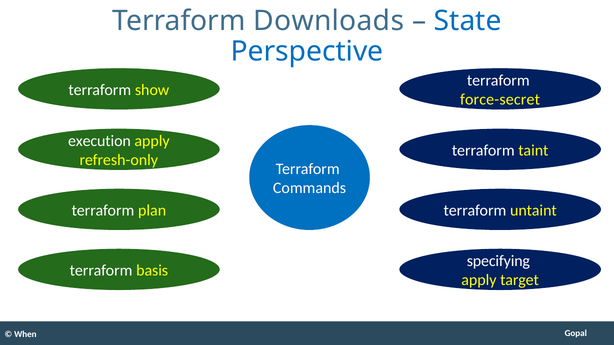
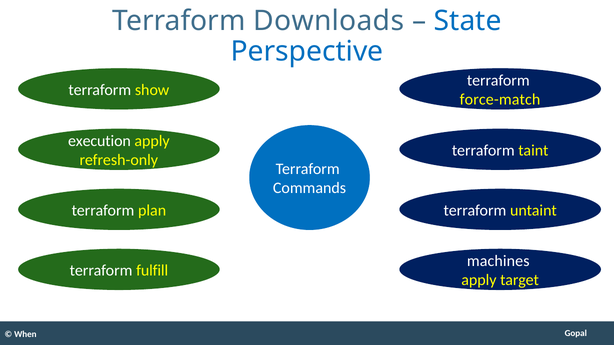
force-secret: force-secret -> force-match (500, 100)
specifying: specifying -> machines (498, 261)
basis: basis -> fulfill (152, 271)
